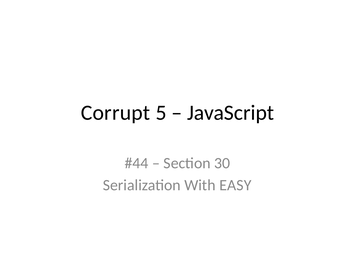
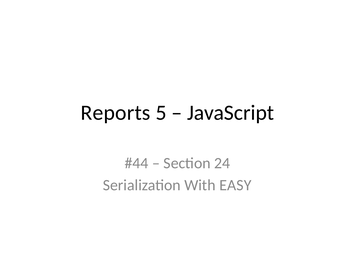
Corrupt: Corrupt -> Reports (116, 113)
30: 30 -> 24 (222, 163)
